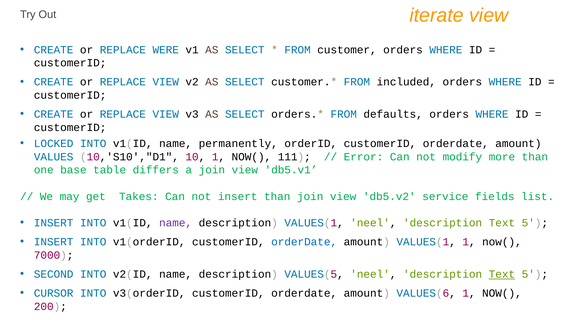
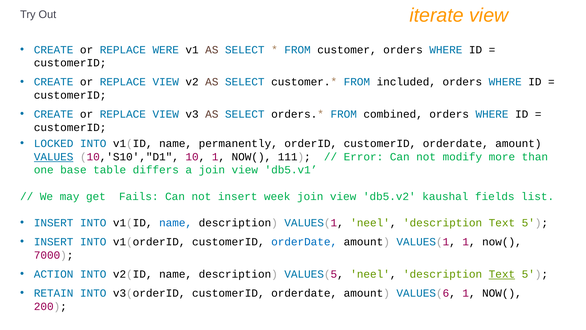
defaults: defaults -> combined (393, 114)
VALUES underline: none -> present (54, 157)
Takes: Takes -> Fails (139, 196)
insert than: than -> week (277, 196)
service: service -> kaushal (445, 196)
name colour: purple -> blue (176, 223)
SECOND: SECOND -> ACTION (54, 274)
CURSOR: CURSOR -> RETAIN (54, 293)
